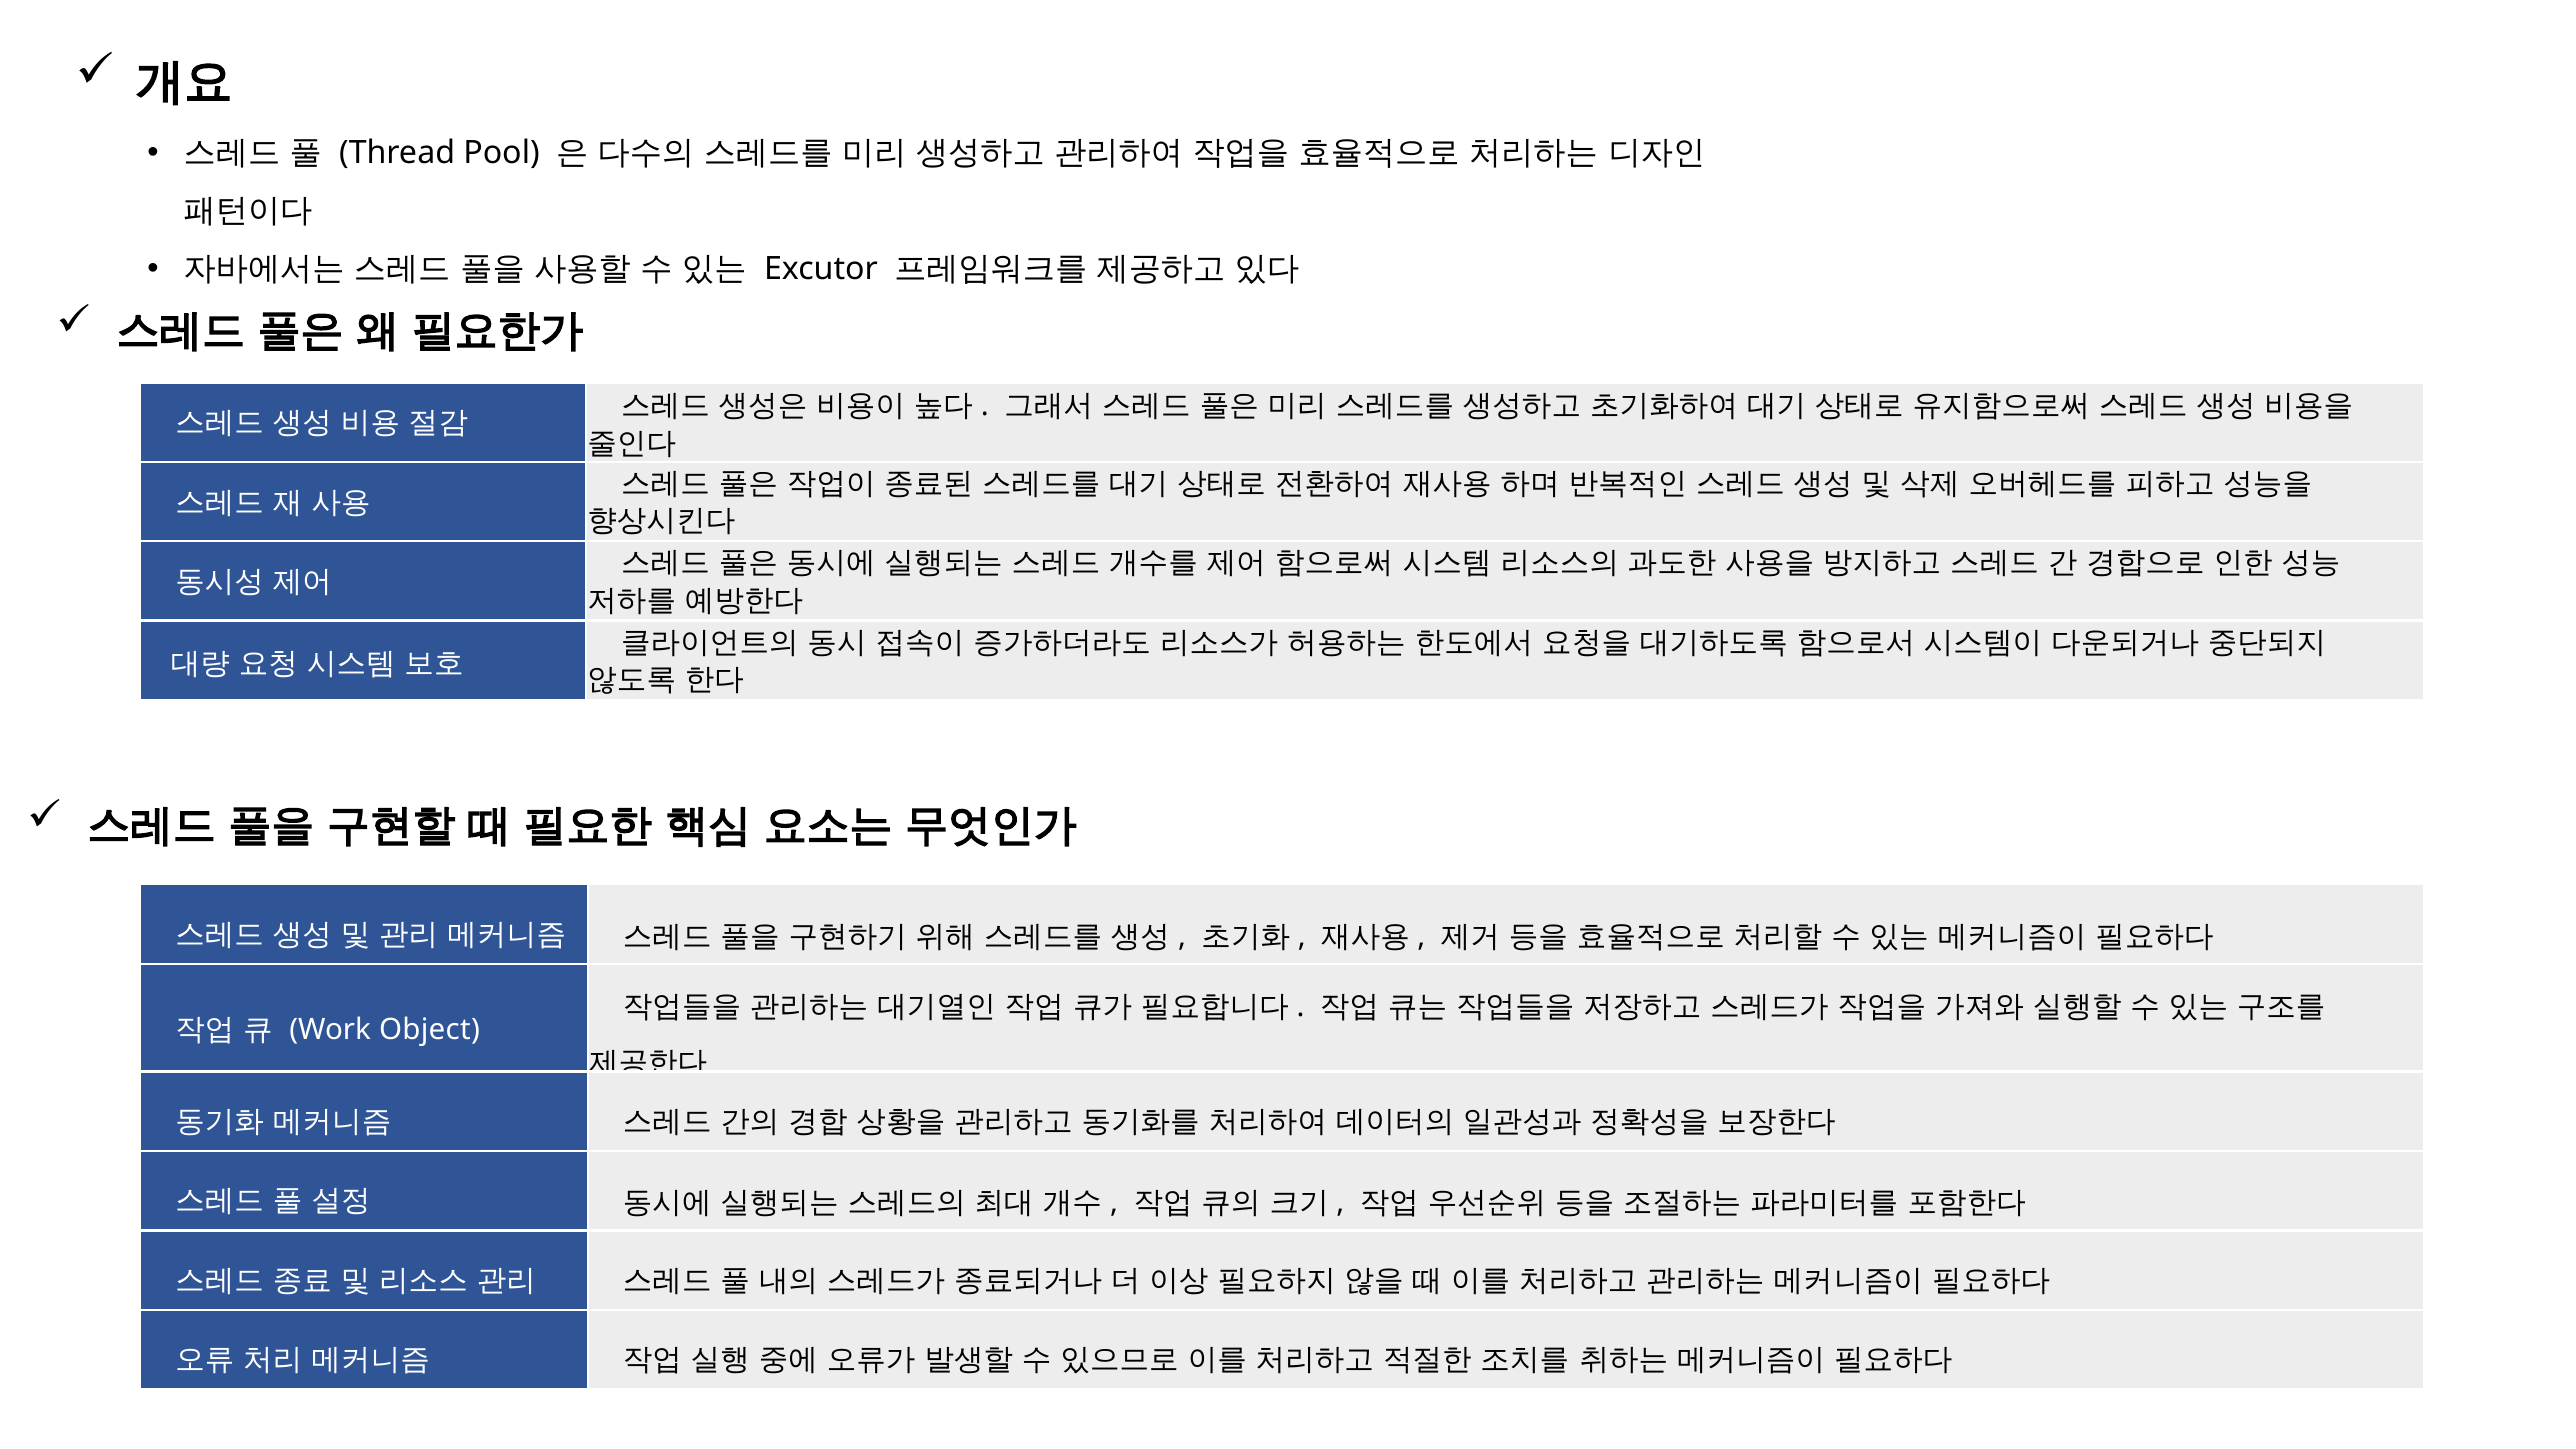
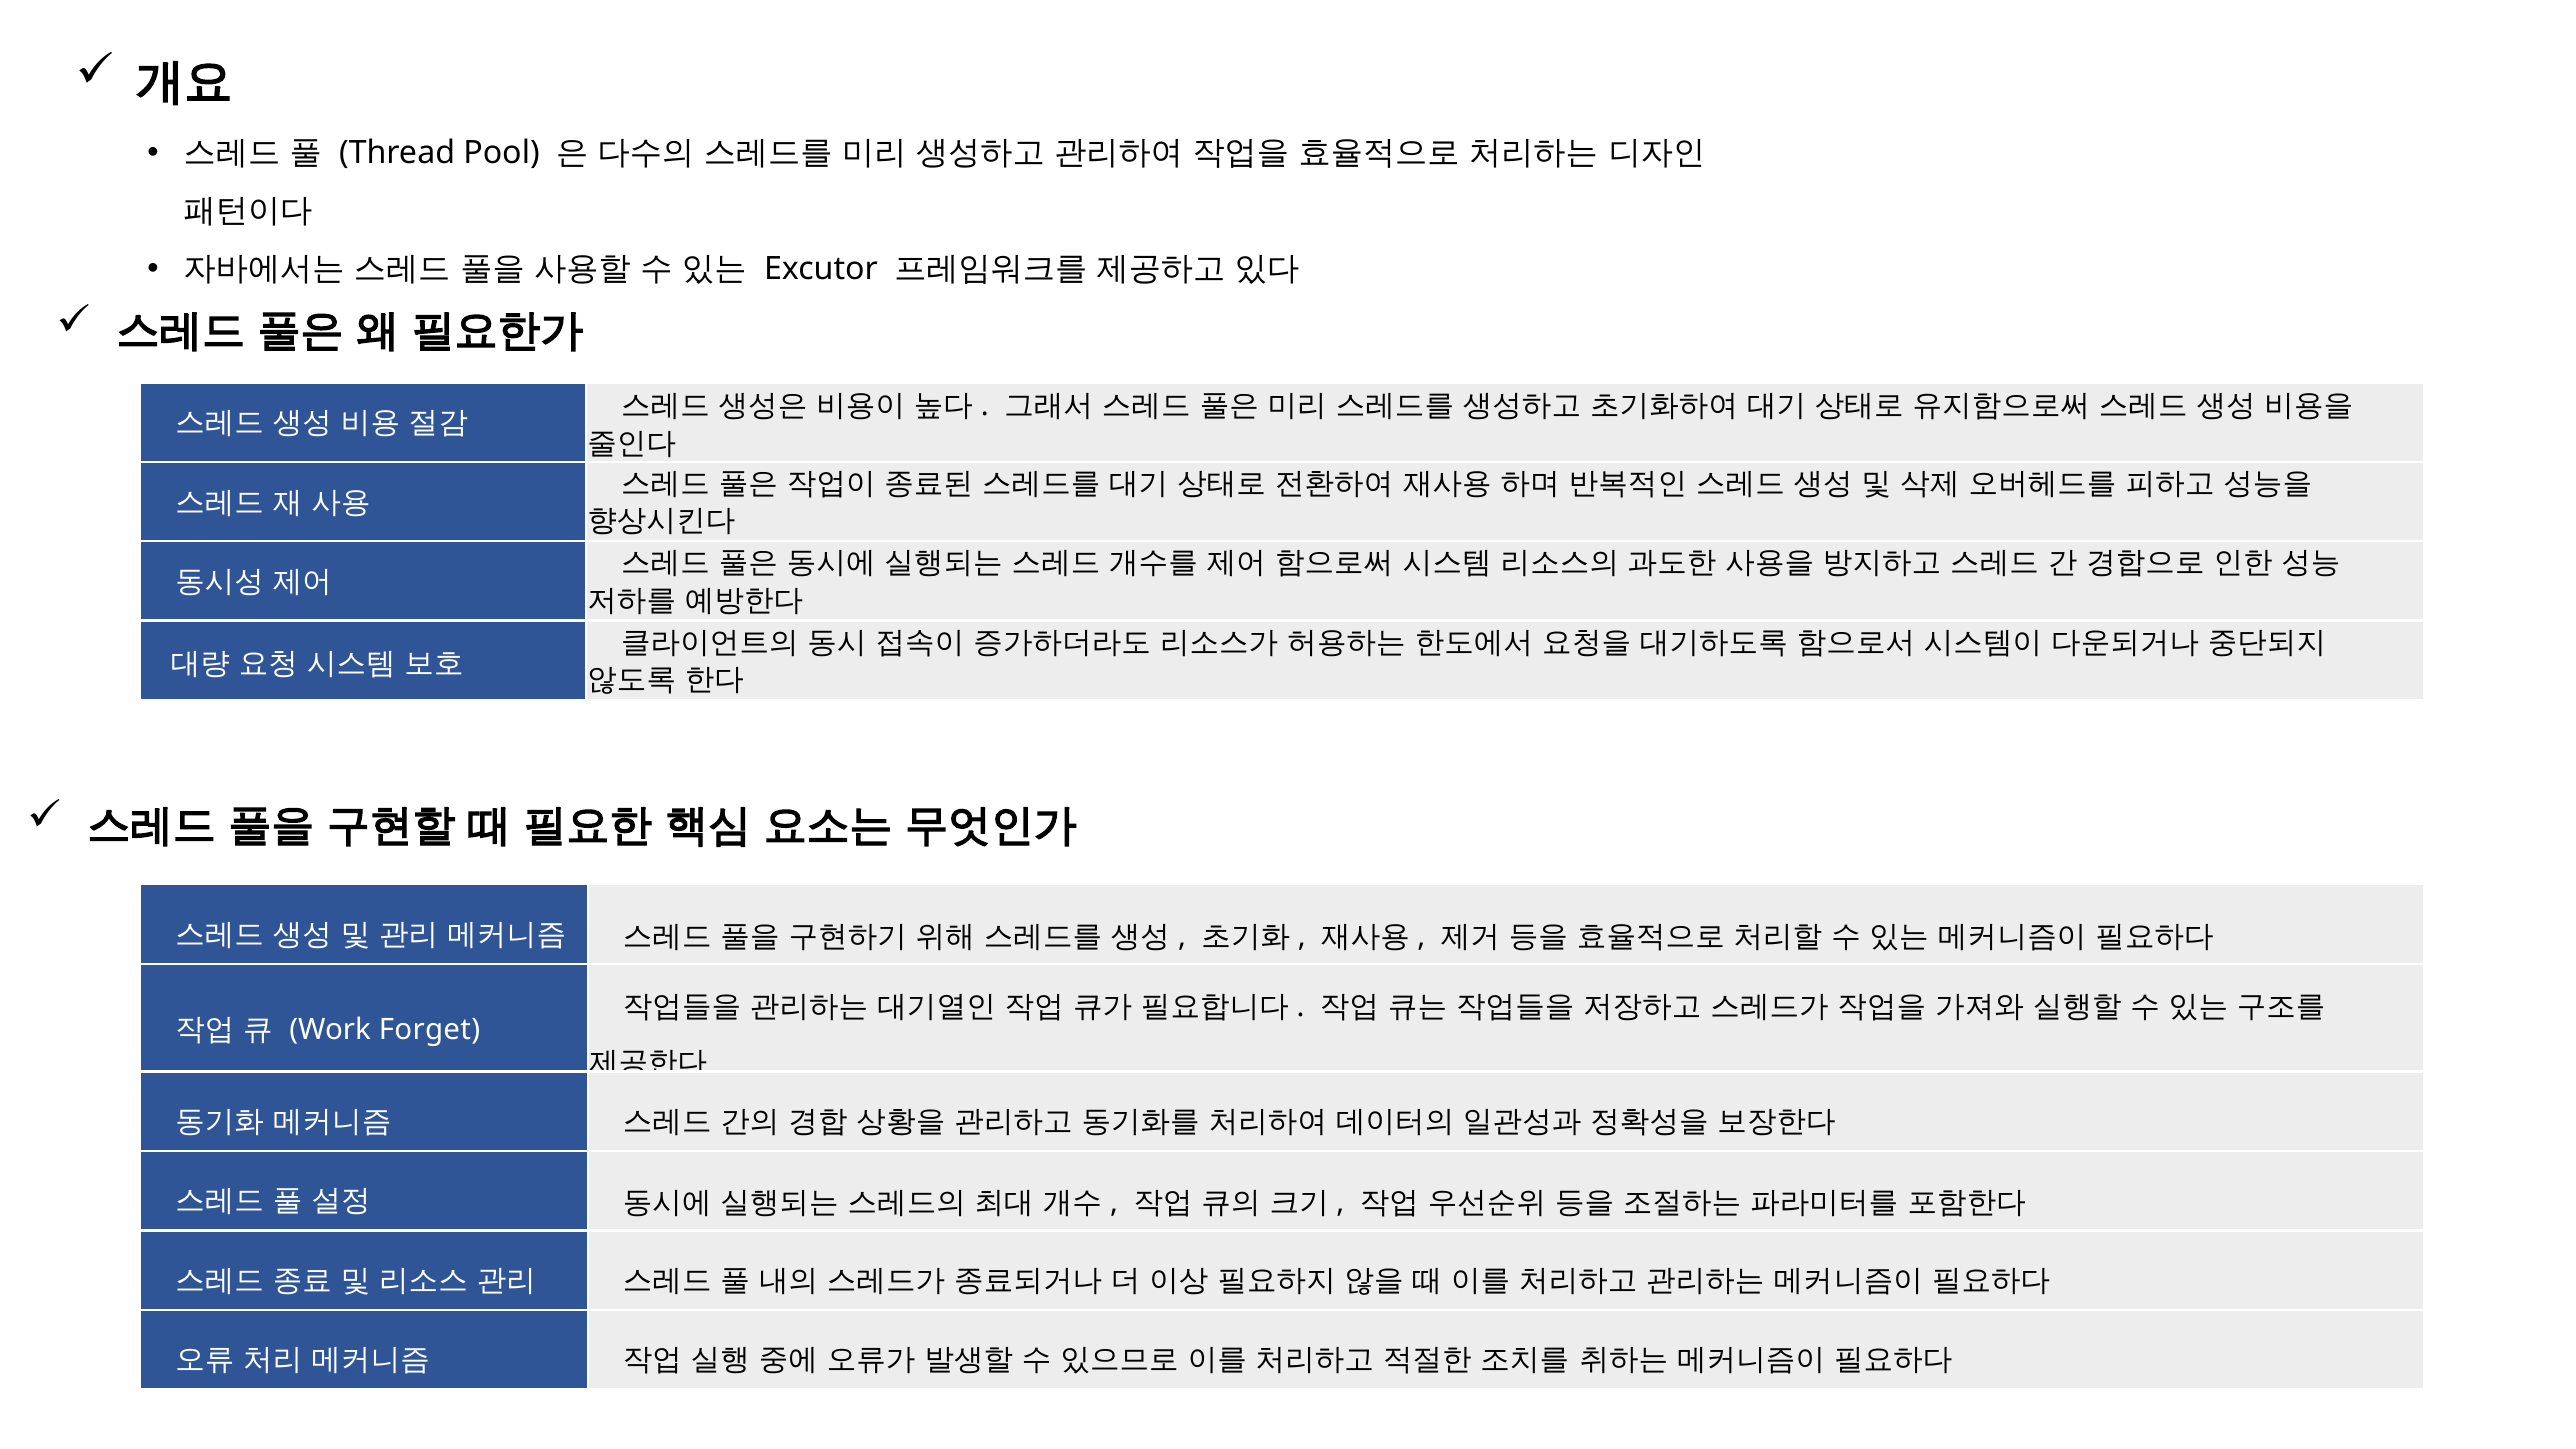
Object: Object -> Forget (429, 1030)
